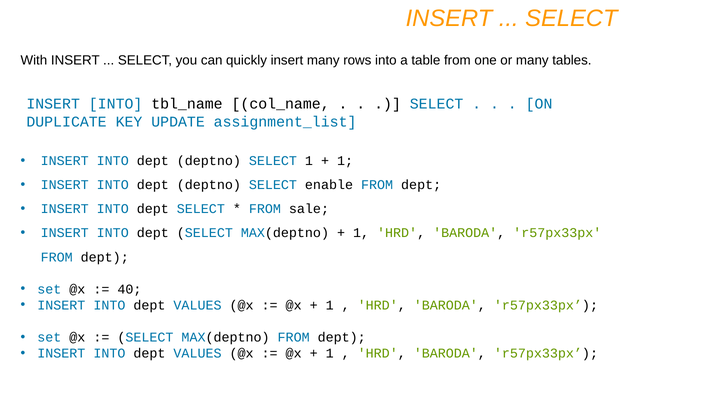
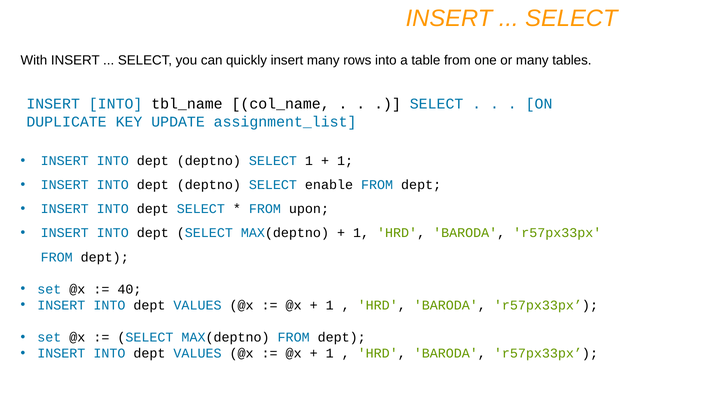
sale: sale -> upon (309, 209)
